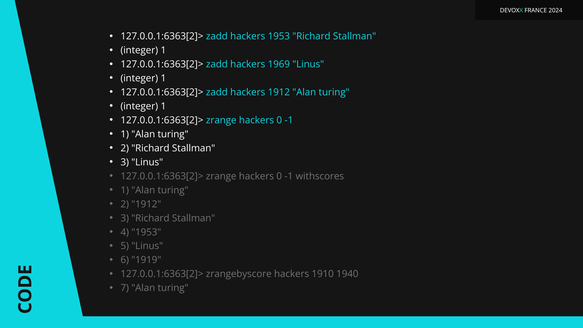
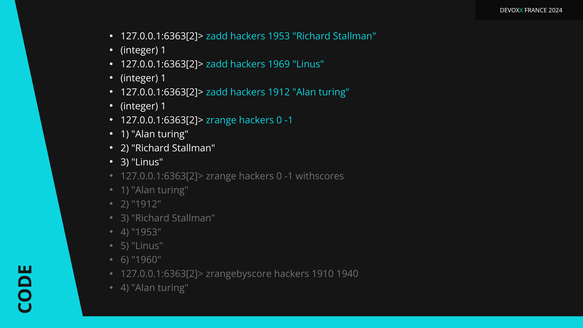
1919: 1919 -> 1960 (146, 260)
7: 7 -> 4 (125, 288)
